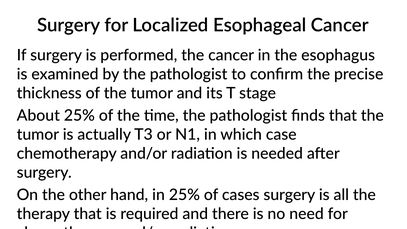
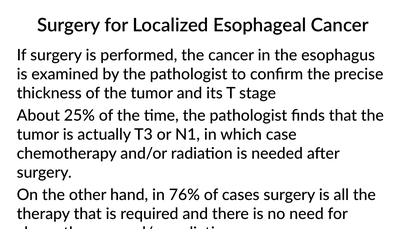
in 25%: 25% -> 76% (184, 195)
